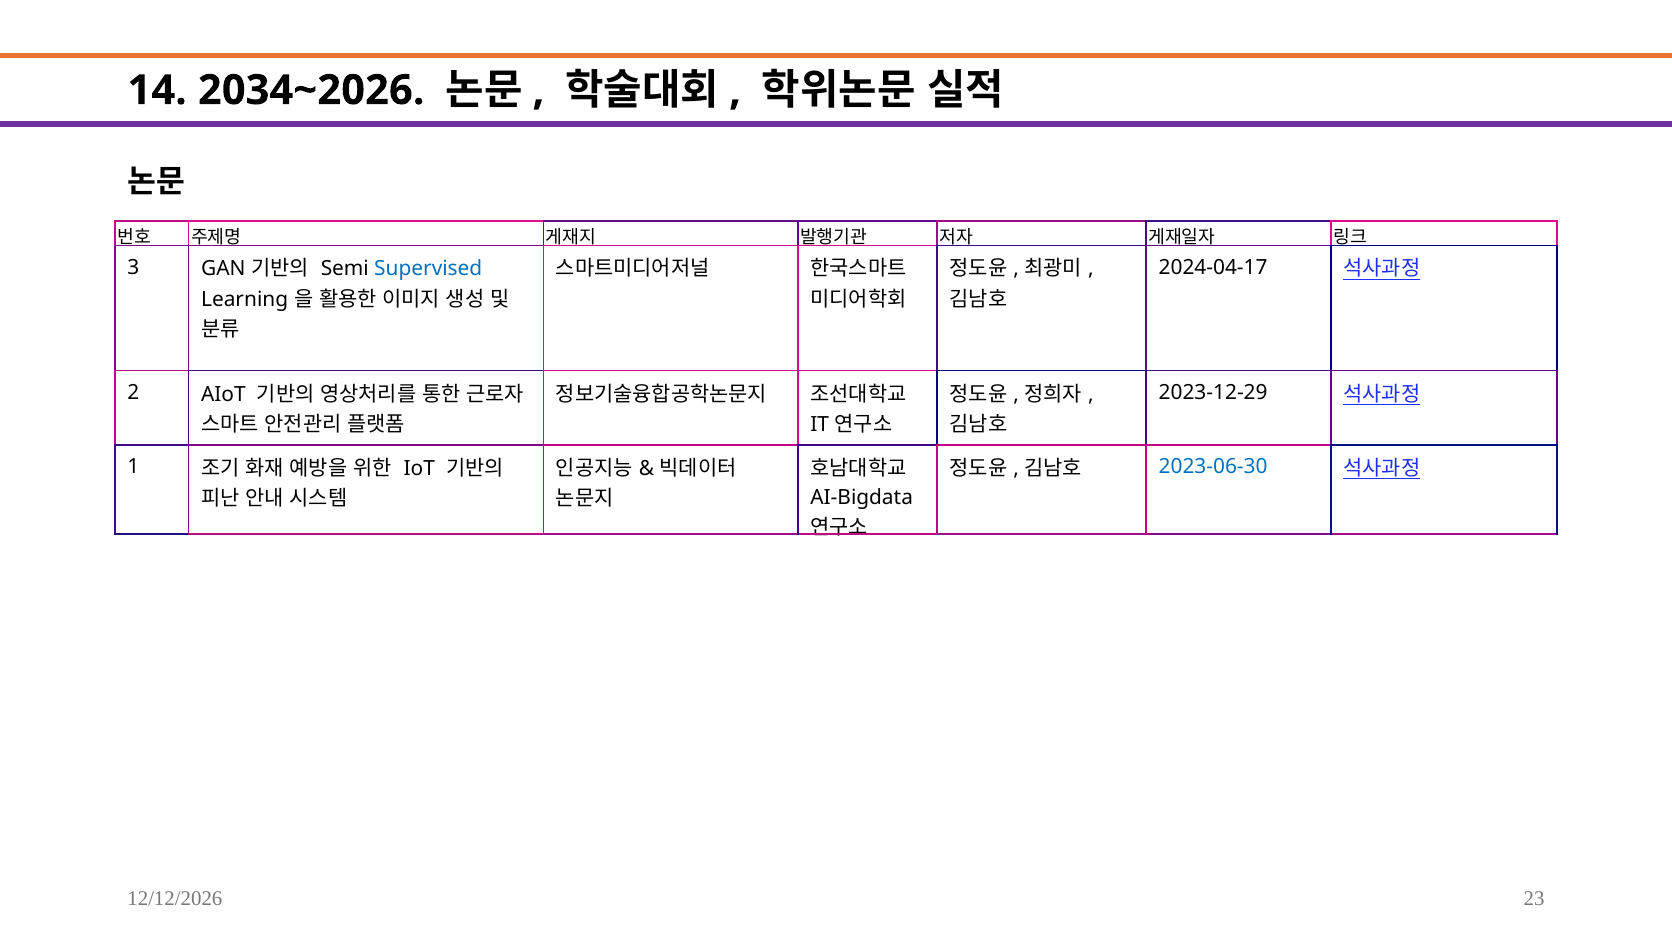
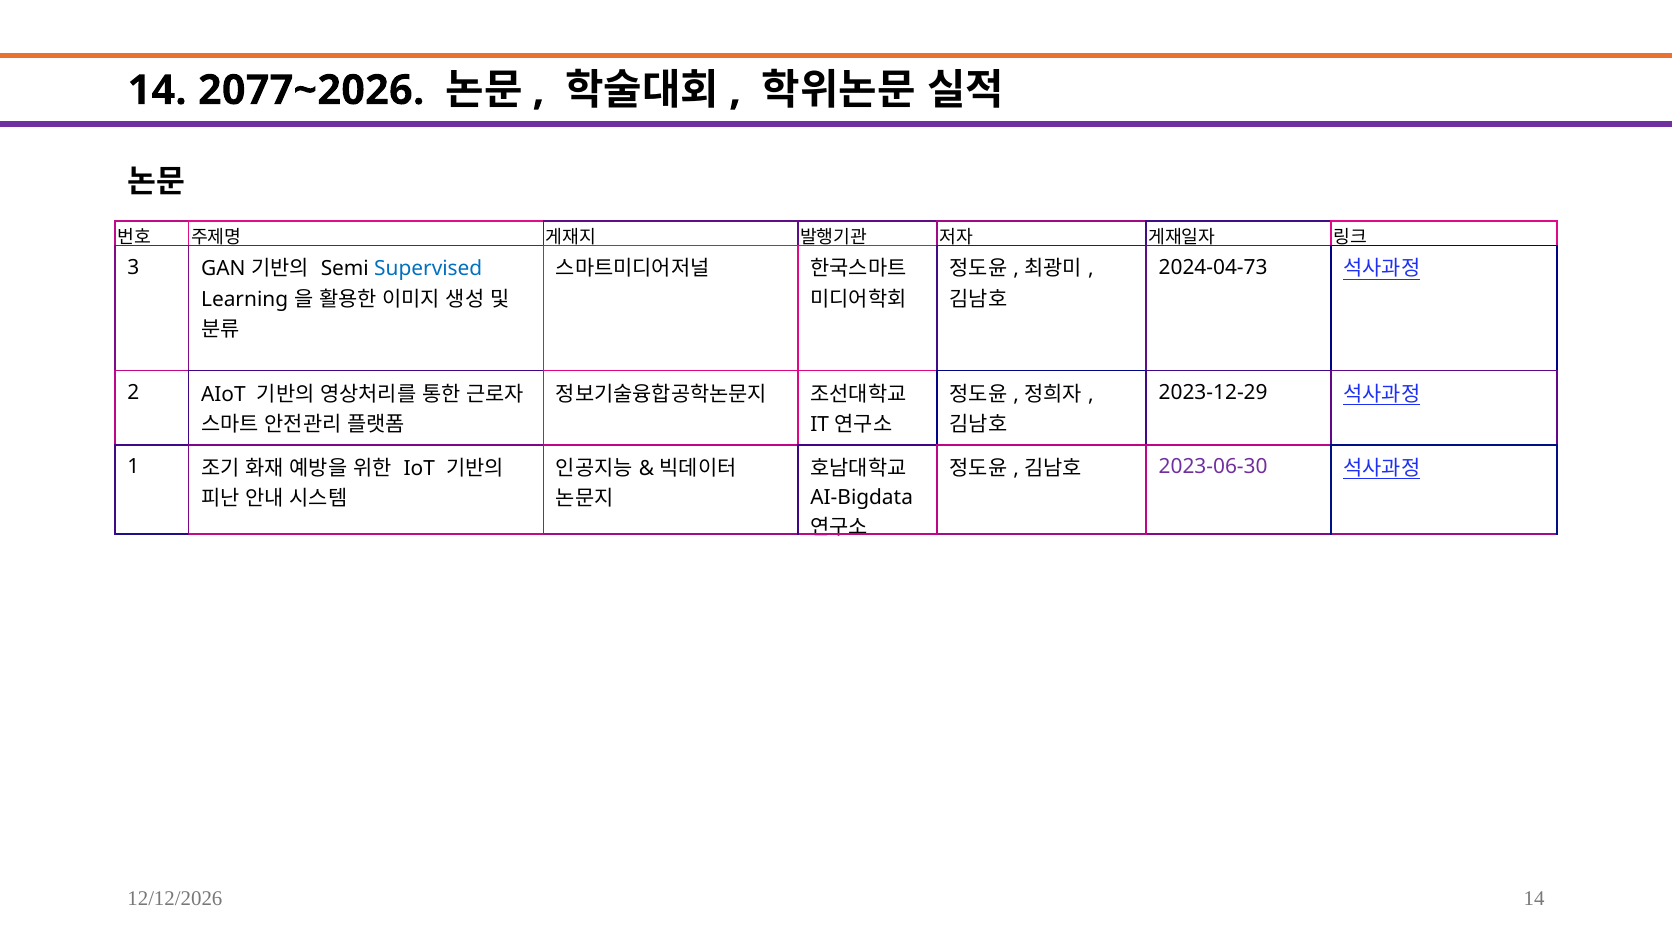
2034~2026: 2034~2026 -> 2077~2026 (311, 90)
2024-04-17: 2024-04-17 -> 2024-04-73 (1213, 267)
2023-06-30 colour: blue -> purple (1213, 467)
23: 23 -> 14 (1534, 898)
